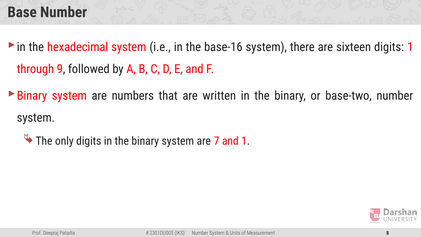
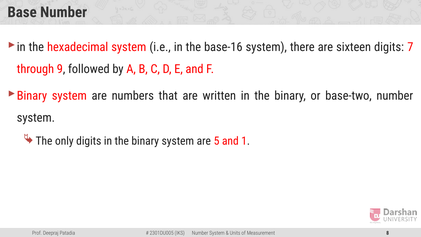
digits 1: 1 -> 7 (410, 47)
7: 7 -> 5 (217, 141)
